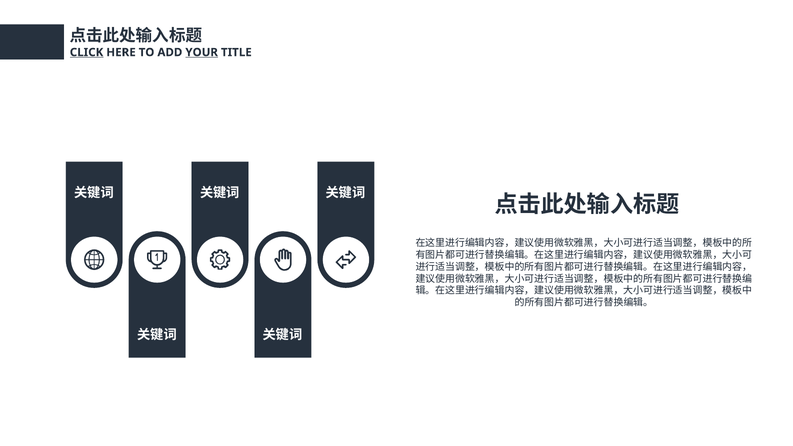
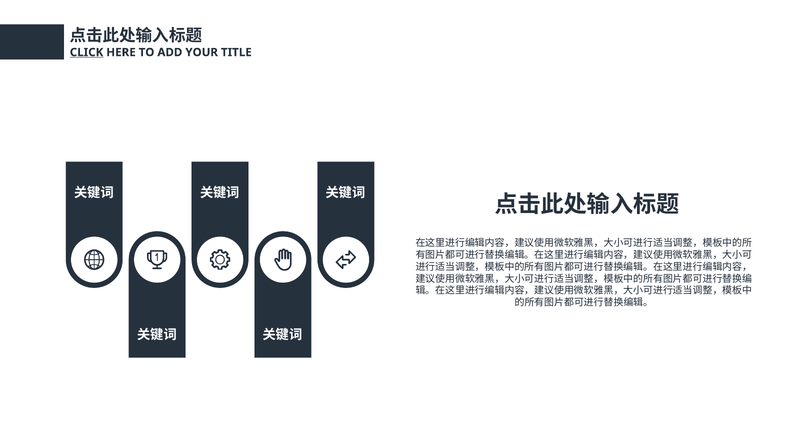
YOUR underline: present -> none (202, 52)
